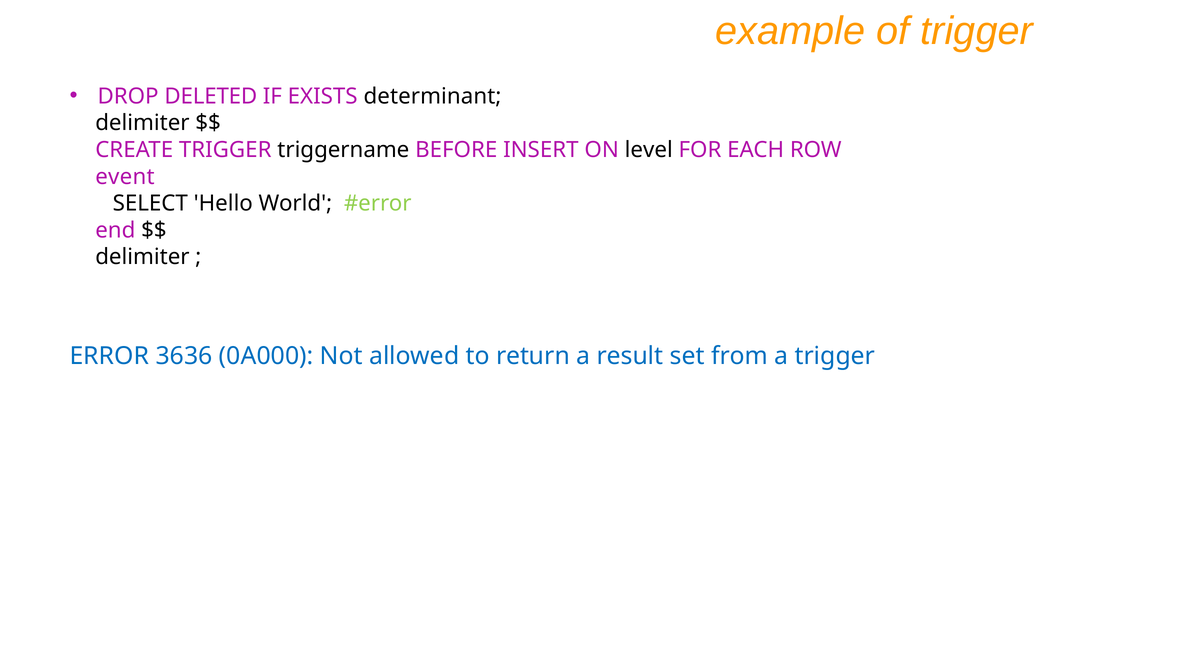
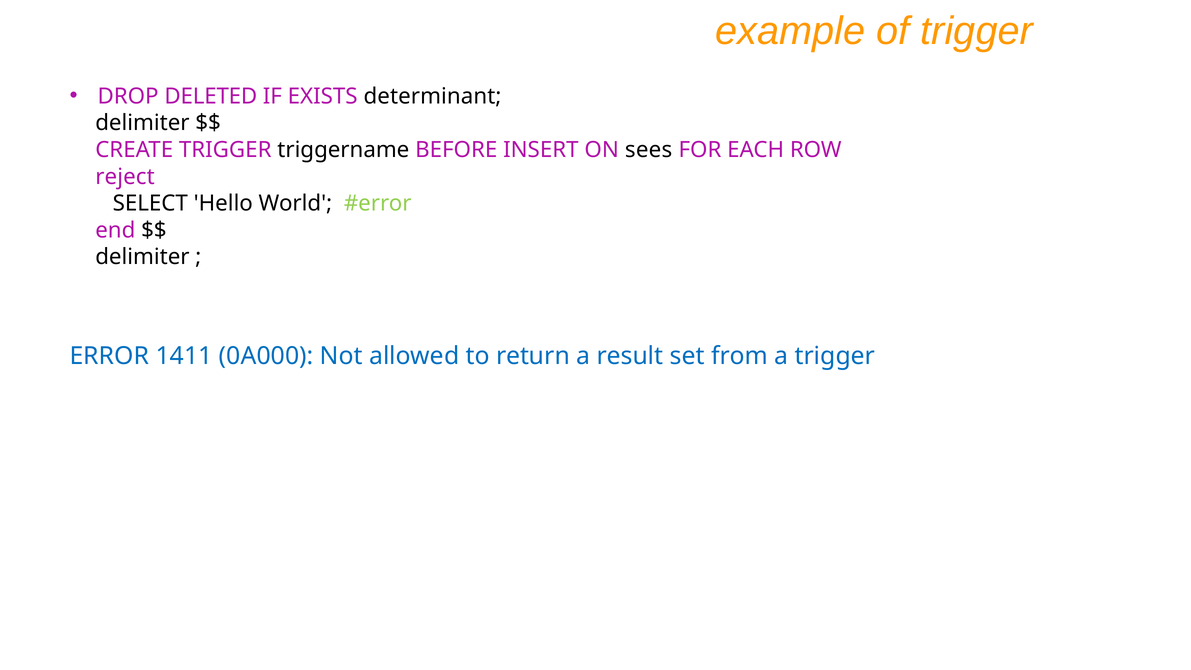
level: level -> sees (649, 150)
event: event -> reject (125, 177)
3636: 3636 -> 1411 (184, 356)
